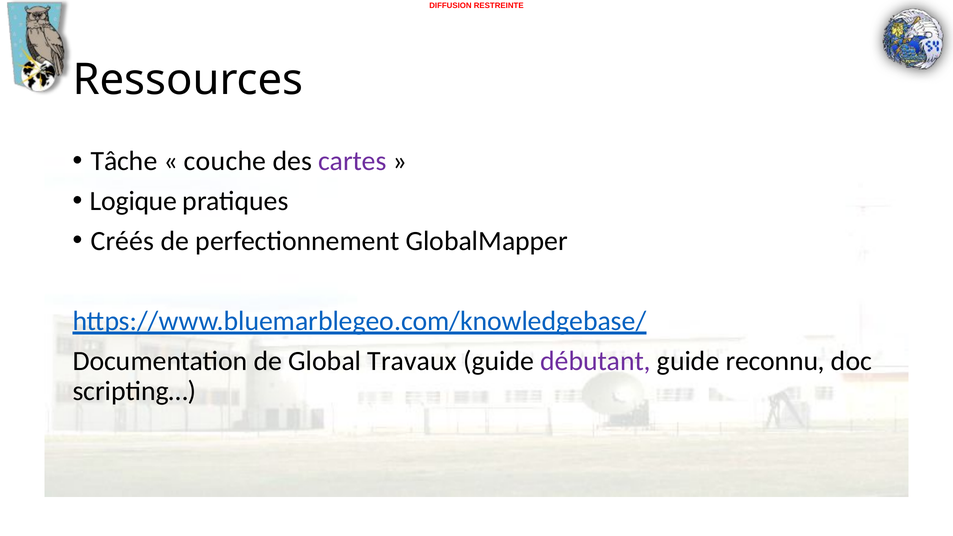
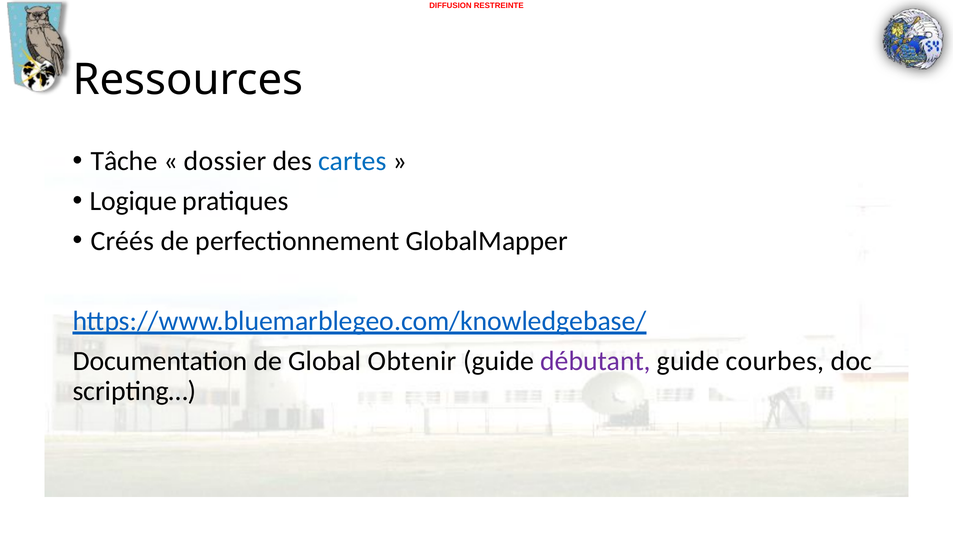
couche: couche -> dossier (225, 161)
cartes colour: purple -> blue (352, 161)
Travaux: Travaux -> Obtenir (412, 361)
reconnu: reconnu -> courbes (775, 361)
